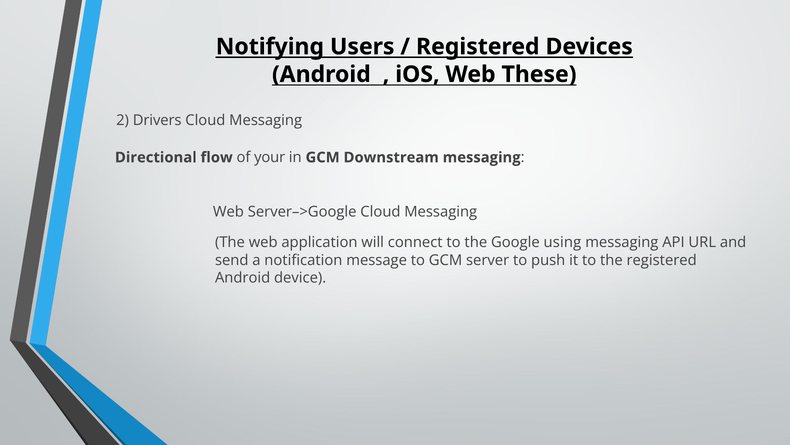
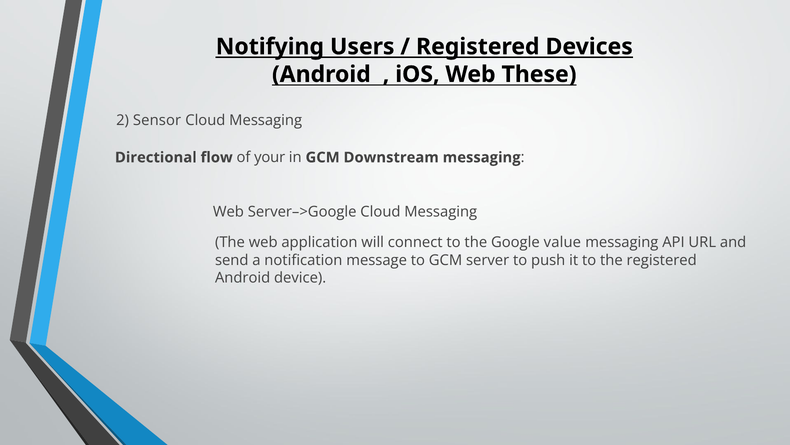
Drivers: Drivers -> Sensor (157, 120)
using: using -> value (562, 242)
